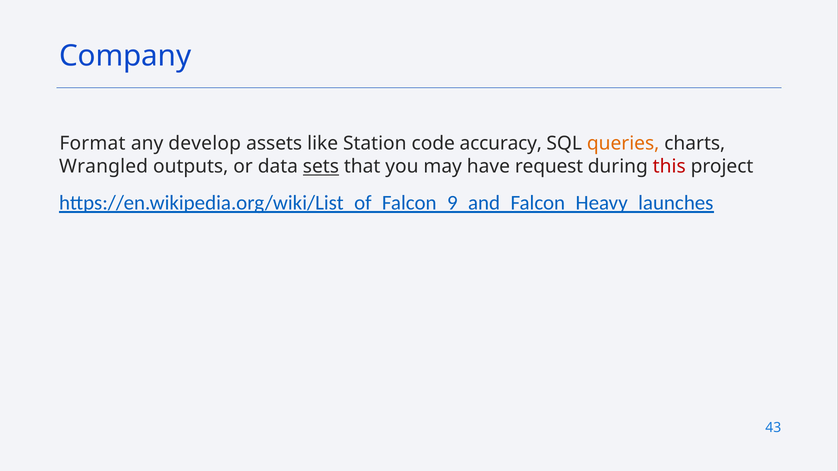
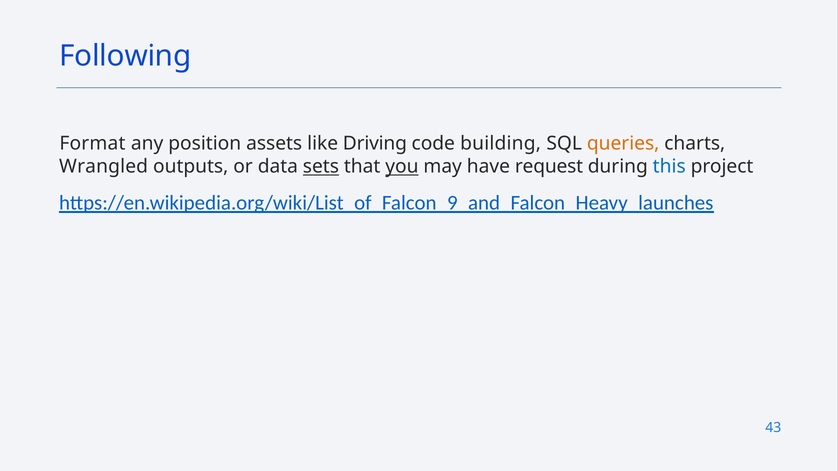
Company: Company -> Following (125, 56)
develop: develop -> position (205, 144)
Station: Station -> Driving (375, 144)
accuracy: accuracy -> building (501, 144)
you underline: none -> present (402, 167)
this colour: red -> blue (669, 167)
